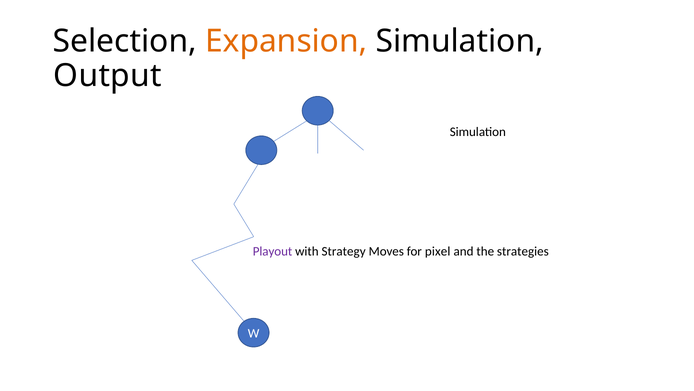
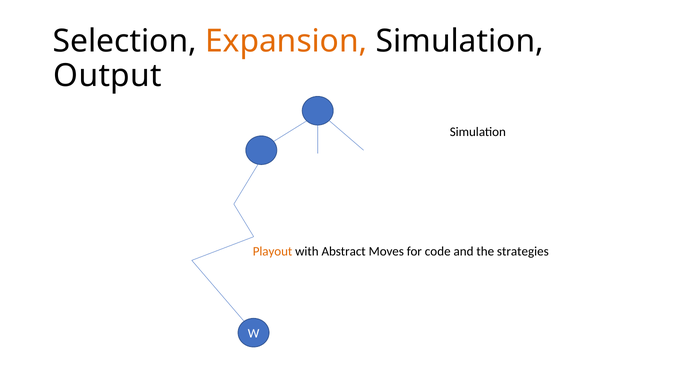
Playout colour: purple -> orange (273, 251)
Strategy: Strategy -> Abstract (344, 251)
pixel: pixel -> code (438, 251)
